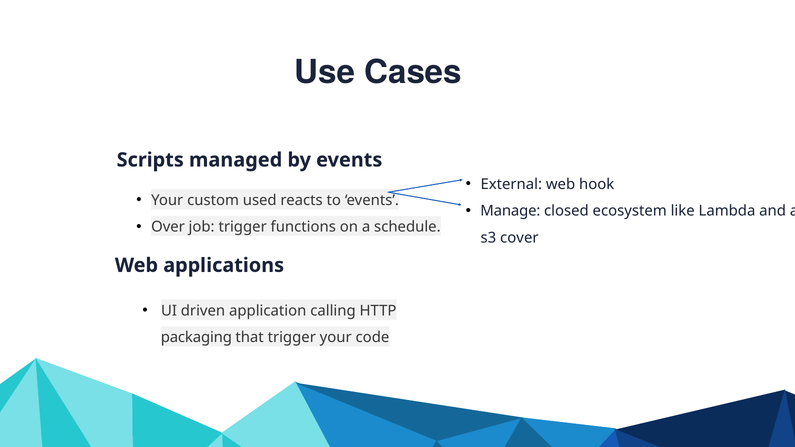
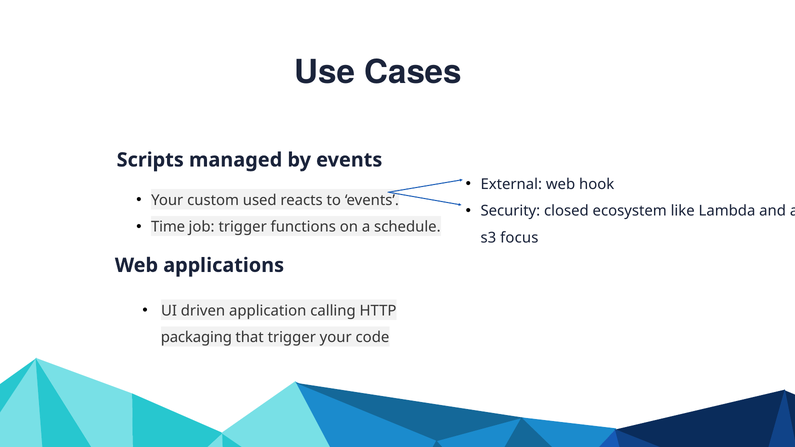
Manage: Manage -> Security (510, 211)
Over: Over -> Time (168, 227)
cover: cover -> focus (519, 238)
